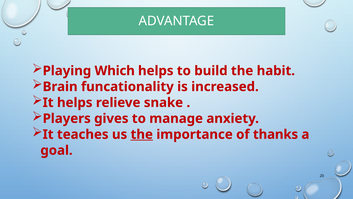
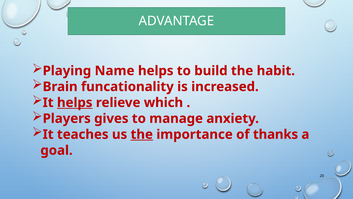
Which: Which -> Name (115, 71)
helps underline: none -> present (75, 102)
snake: snake -> which (163, 102)
